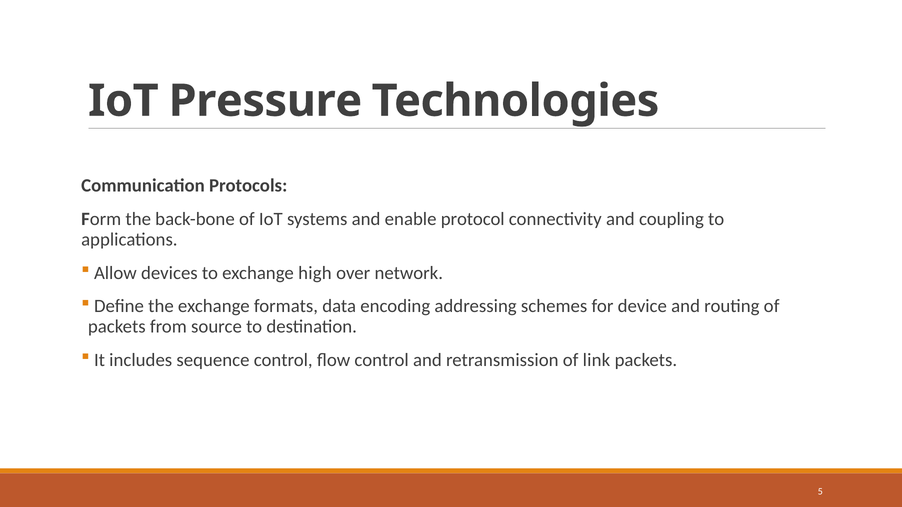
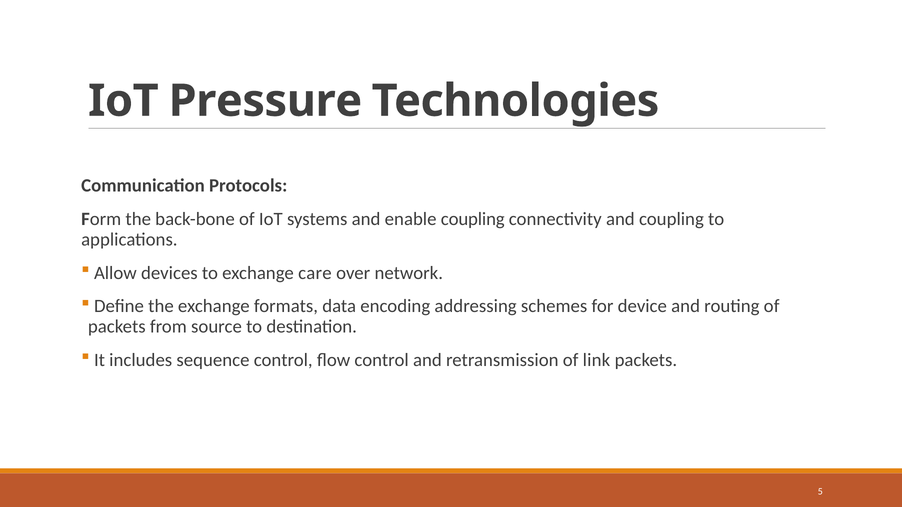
enable protocol: protocol -> coupling (473, 219)
high: high -> care (315, 273)
